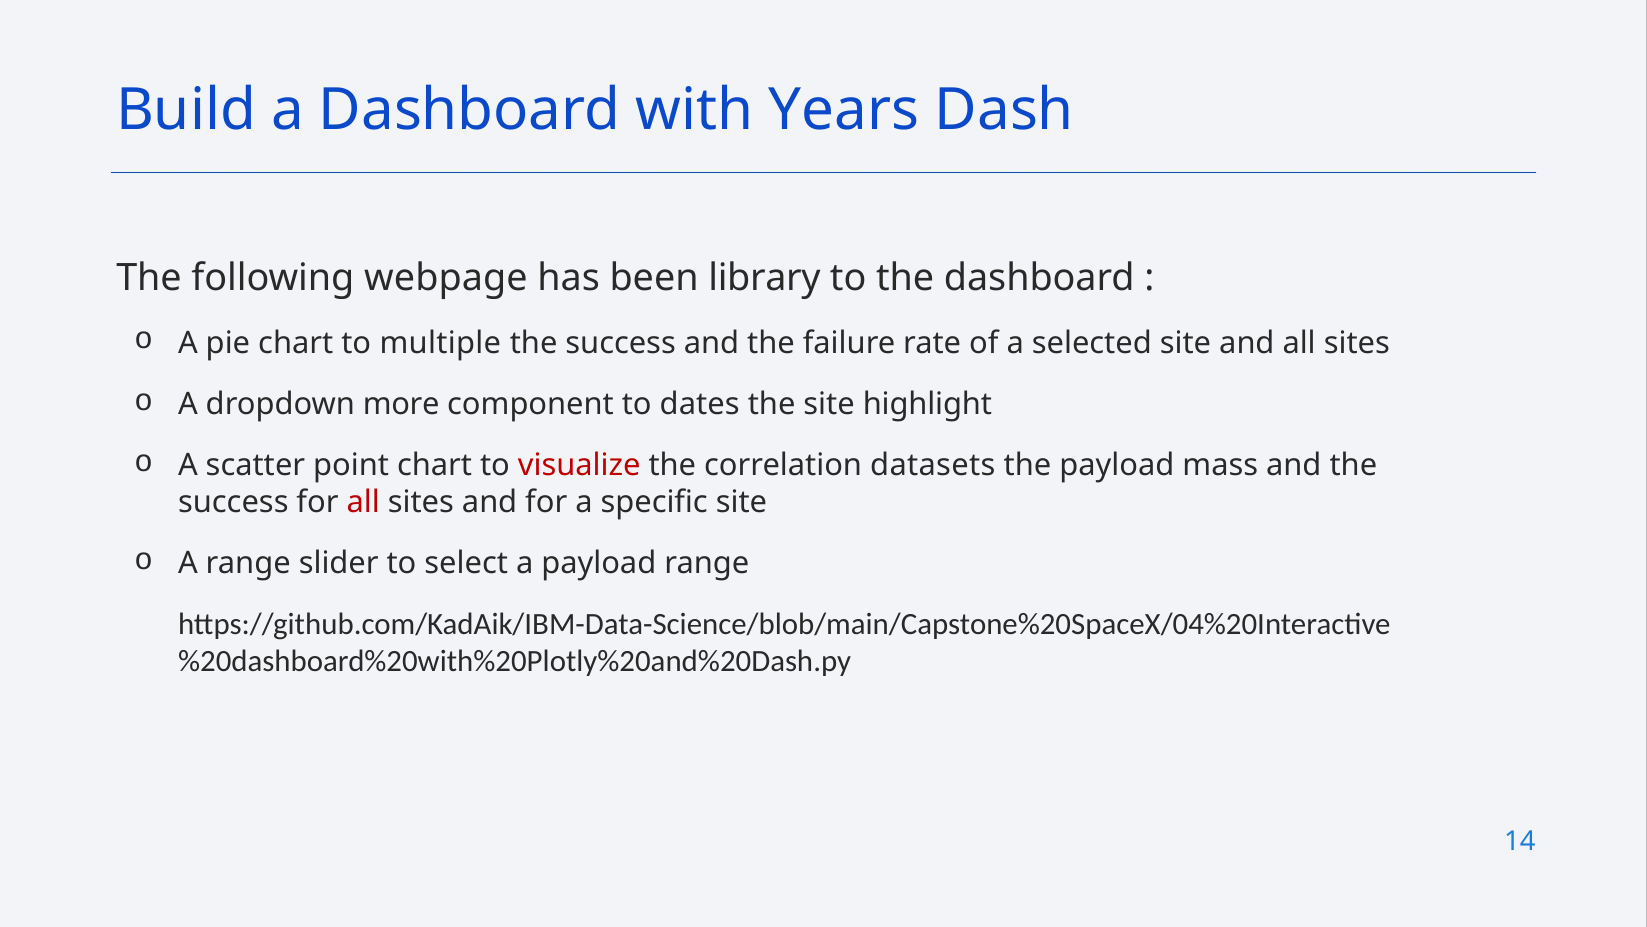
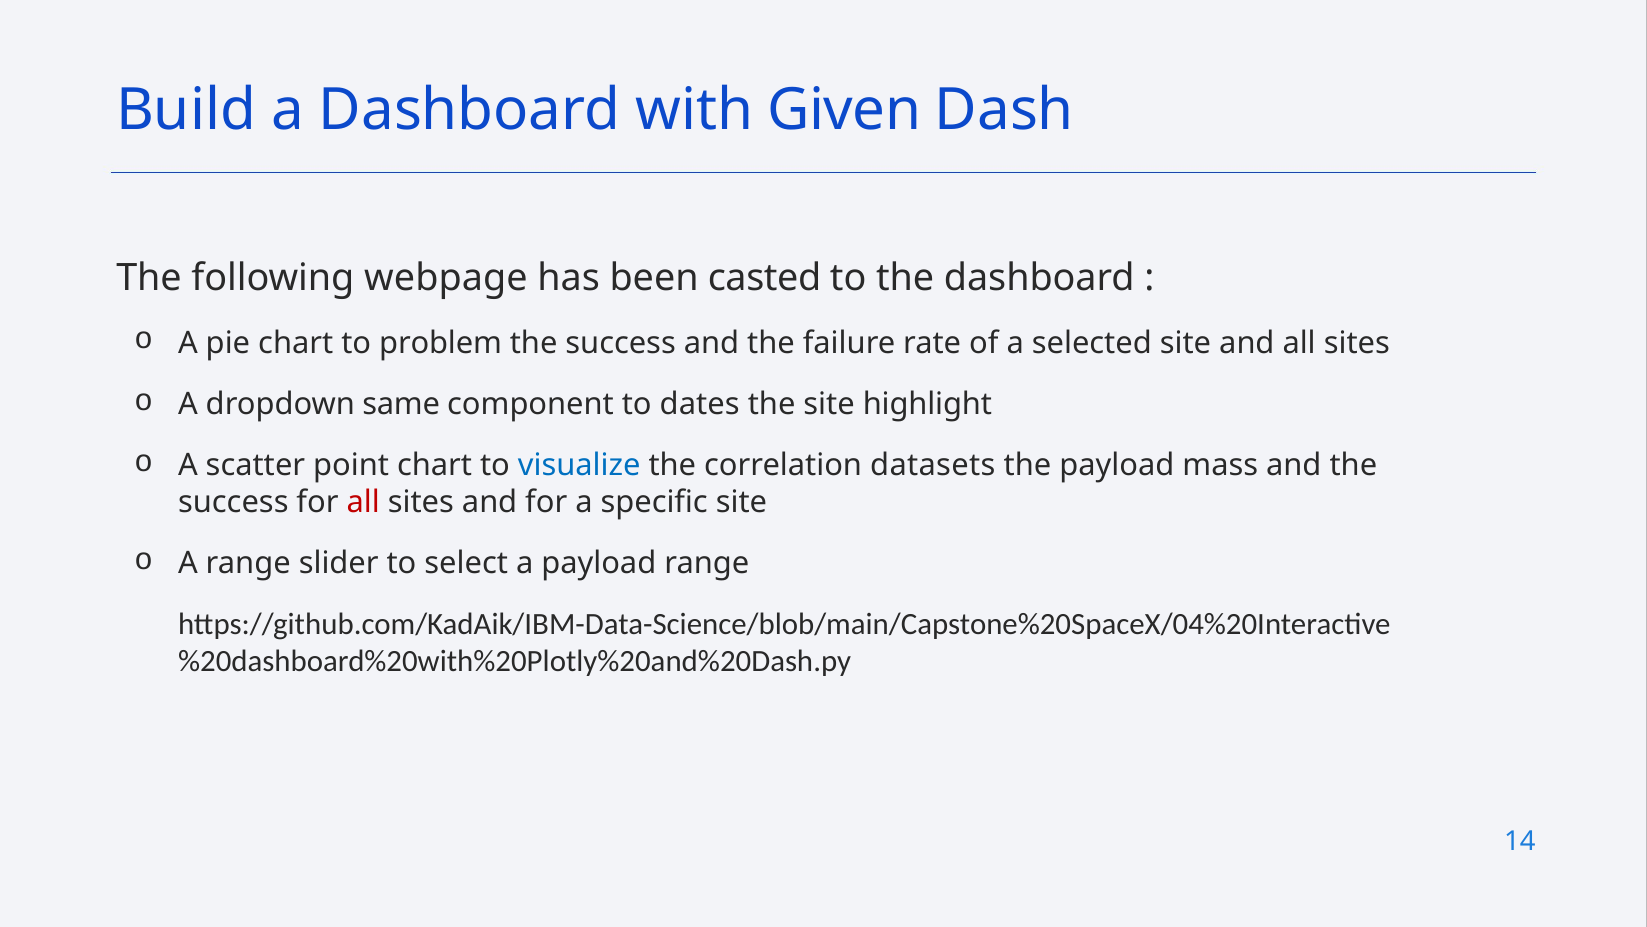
Years: Years -> Given (844, 110)
library: library -> casted (765, 278)
multiple: multiple -> problem (441, 343)
more: more -> same (401, 404)
visualize colour: red -> blue (579, 465)
